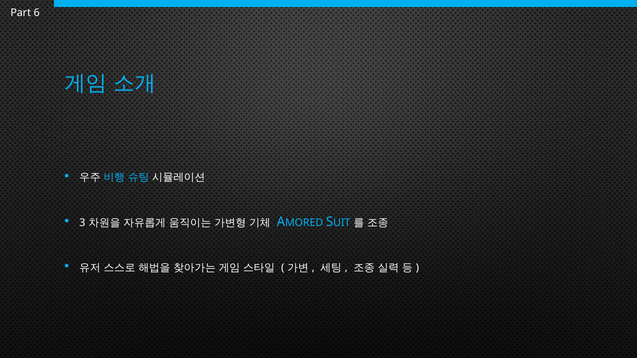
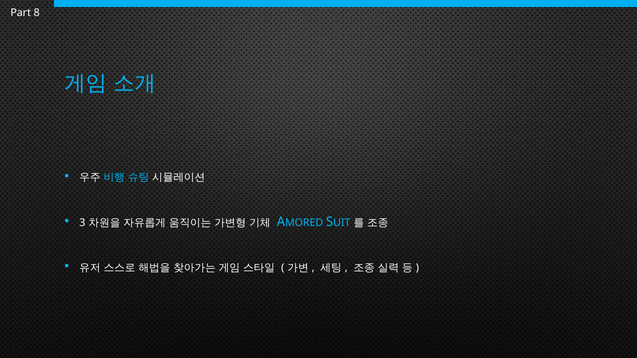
6: 6 -> 8 (37, 13)
